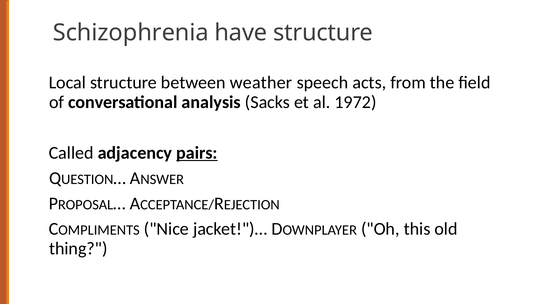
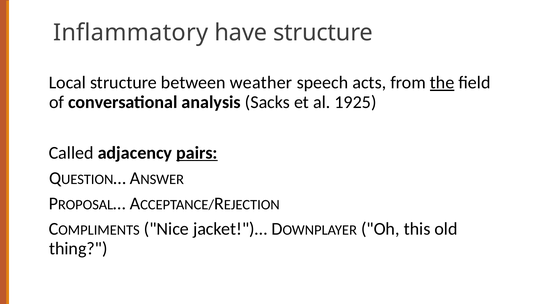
Schizophrenia: Schizophrenia -> Inflammatory (131, 33)
the underline: none -> present (442, 83)
1972: 1972 -> 1925 (356, 102)
